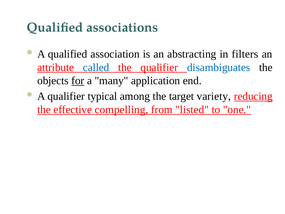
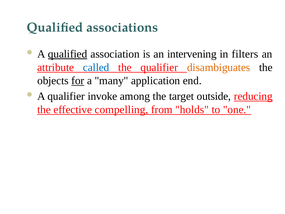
qualified underline: none -> present (68, 54)
abstracting: abstracting -> intervening (192, 54)
disambiguates colour: blue -> orange (219, 67)
typical: typical -> invoke (102, 96)
variety: variety -> outside (214, 96)
listed: listed -> holds (192, 109)
